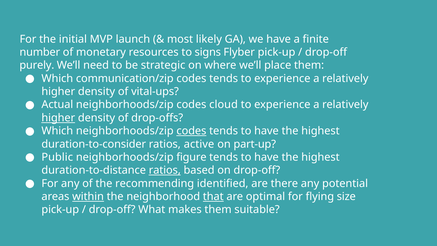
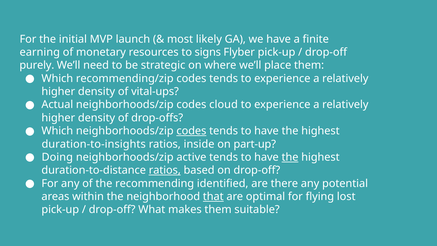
number: number -> earning (40, 52)
communication/zip: communication/zip -> recommending/zip (125, 78)
higher underline: present -> none (58, 118)
duration-to-consider: duration-to-consider -> duration-to-insights (94, 144)
active: active -> inside (199, 144)
Public: Public -> Doing (57, 157)
figure: figure -> active (191, 157)
the underline: none -> present (290, 157)
within underline: present -> none (88, 196)
size: size -> lost (346, 196)
